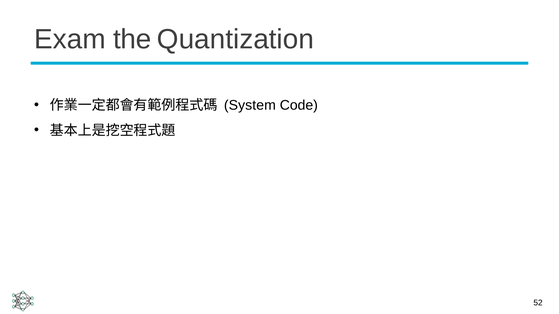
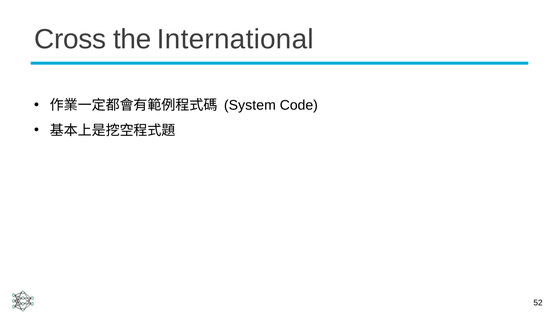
Exam: Exam -> Cross (70, 39)
Quantization: Quantization -> International (235, 39)
